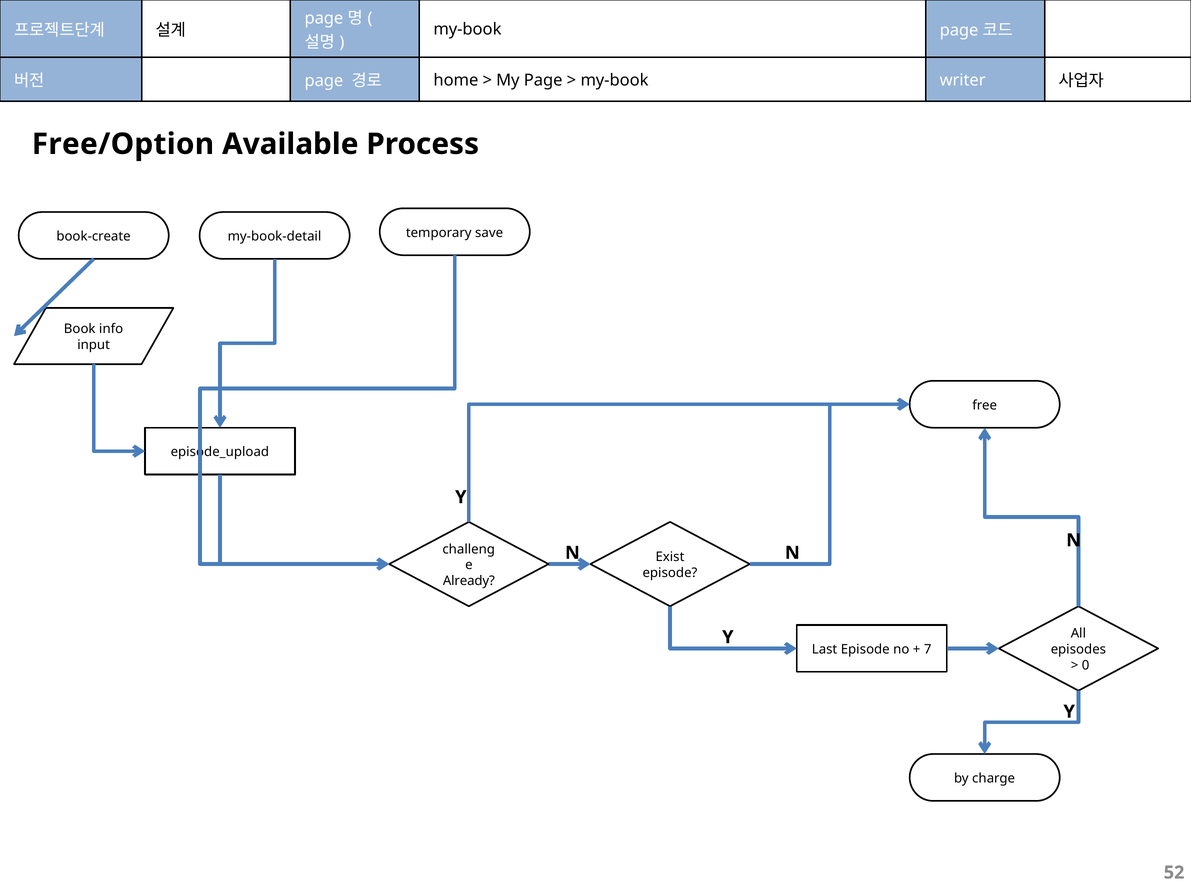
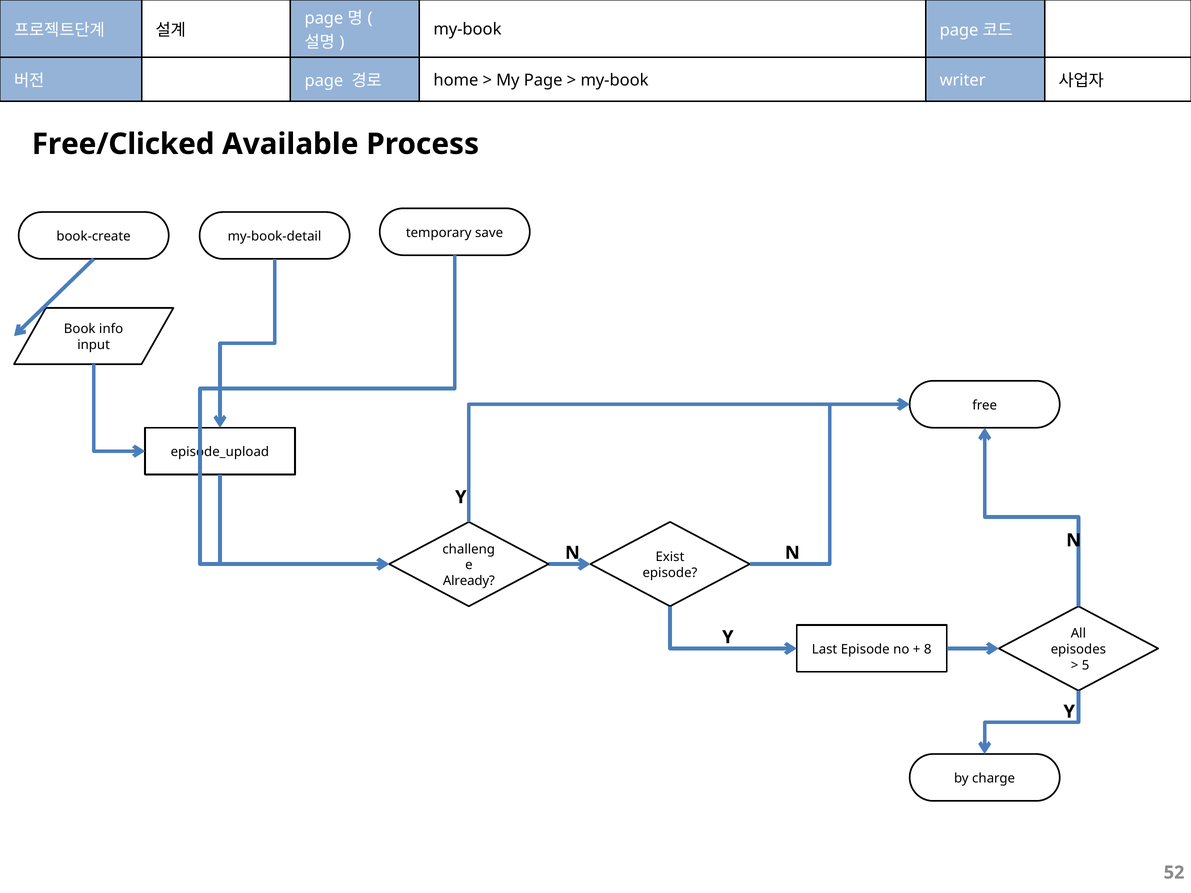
Free/Option: Free/Option -> Free/Clicked (123, 144)
7: 7 -> 8 (928, 650)
0: 0 -> 5 (1086, 665)
